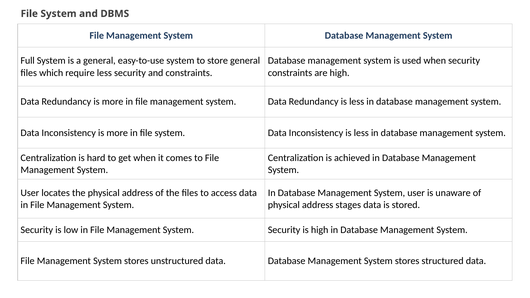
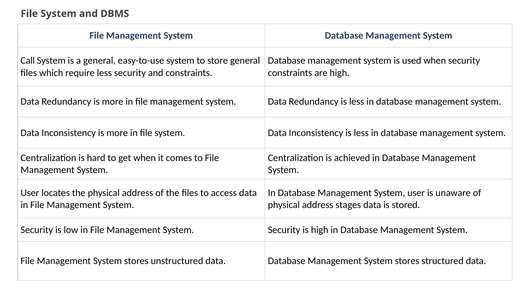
Full: Full -> Call (28, 61)
